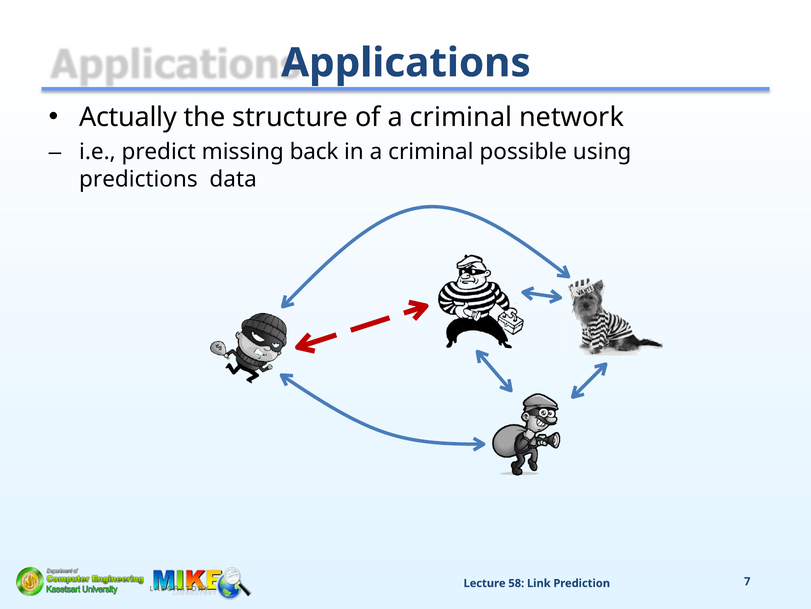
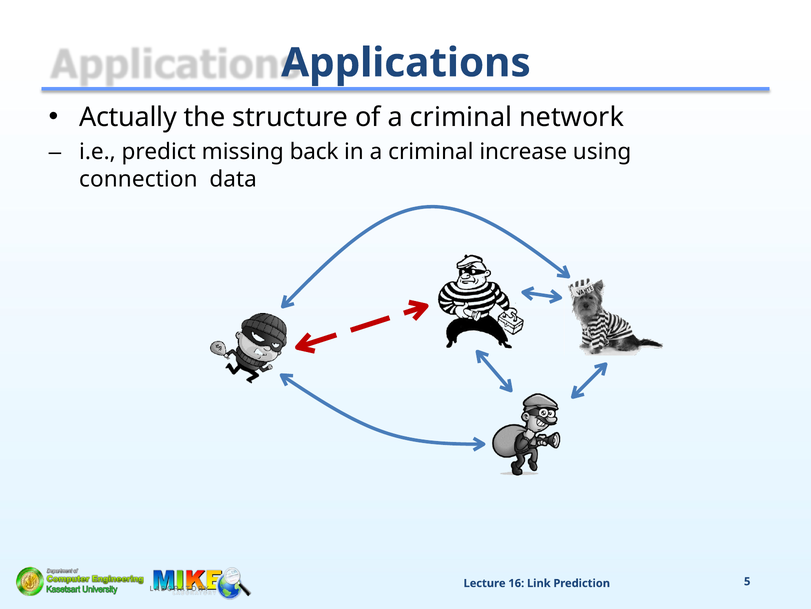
possible: possible -> increase (523, 152)
predictions: predictions -> connection (138, 179)
58: 58 -> 16 (516, 583)
7: 7 -> 5 (747, 581)
